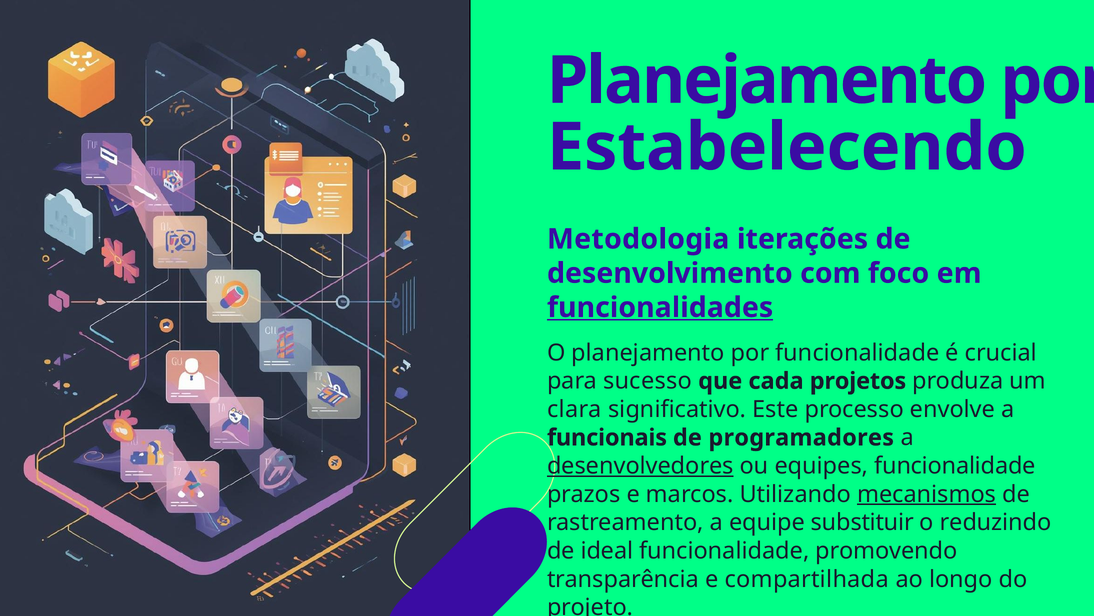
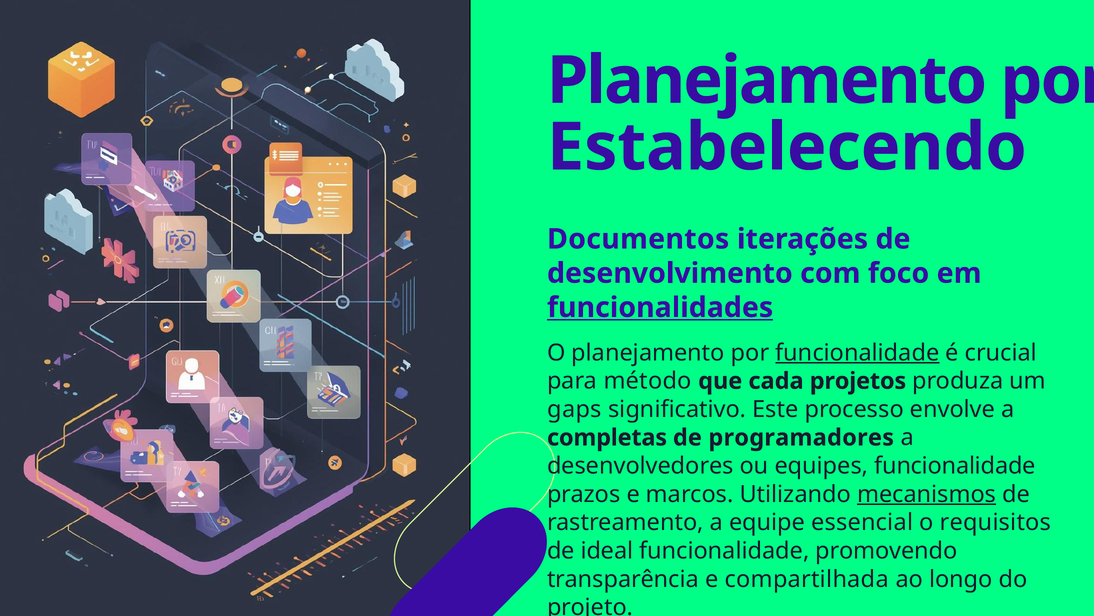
Metodologia: Metodologia -> Documentos (638, 239)
funcionalidade underline: none -> present (857, 352)
sucesso: sucesso -> método (648, 381)
clara: clara -> gaps (574, 409)
funcionais: funcionais -> completas (607, 437)
desenvolvedores underline: present -> none (640, 466)
substituir: substituir -> essencial (862, 522)
reduzindo: reduzindo -> requisitos (995, 522)
